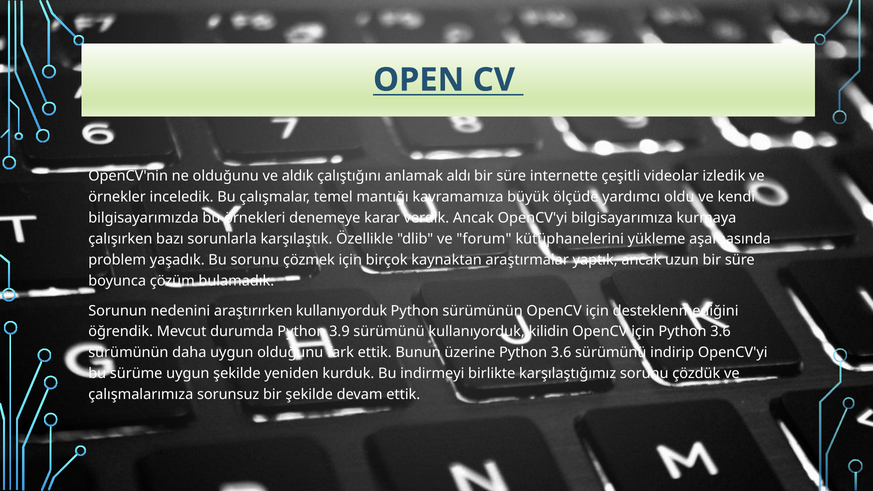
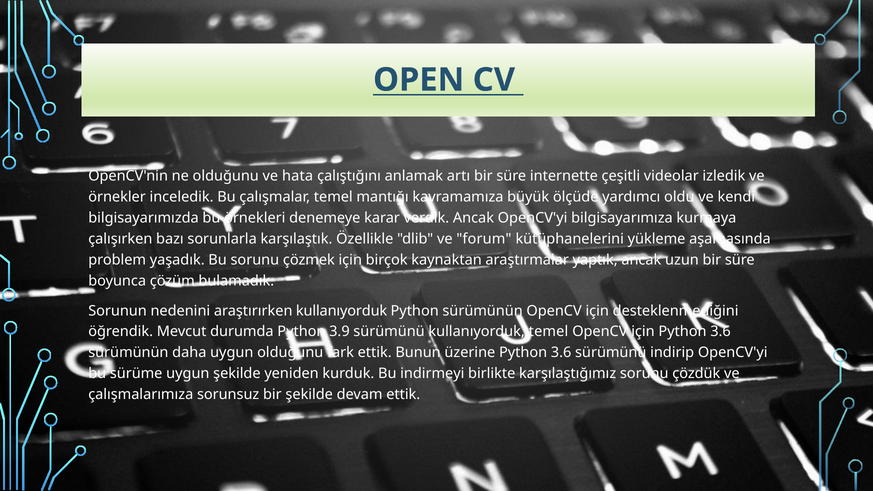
aldık: aldık -> hata (298, 176)
aldı: aldı -> artı (459, 176)
kullanıyorduk kilidin: kilidin -> temel (549, 332)
